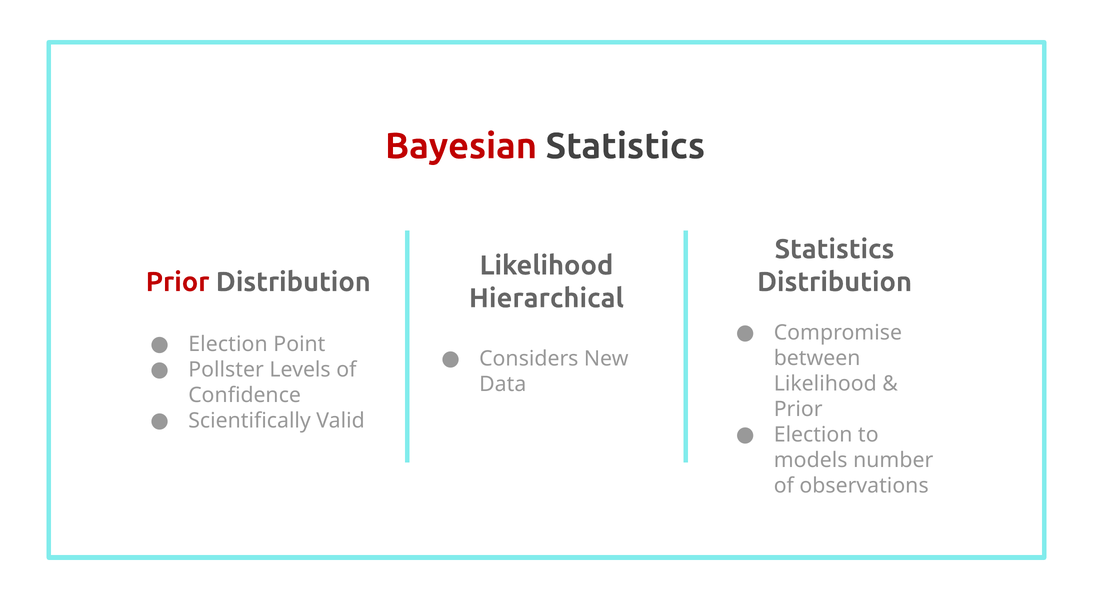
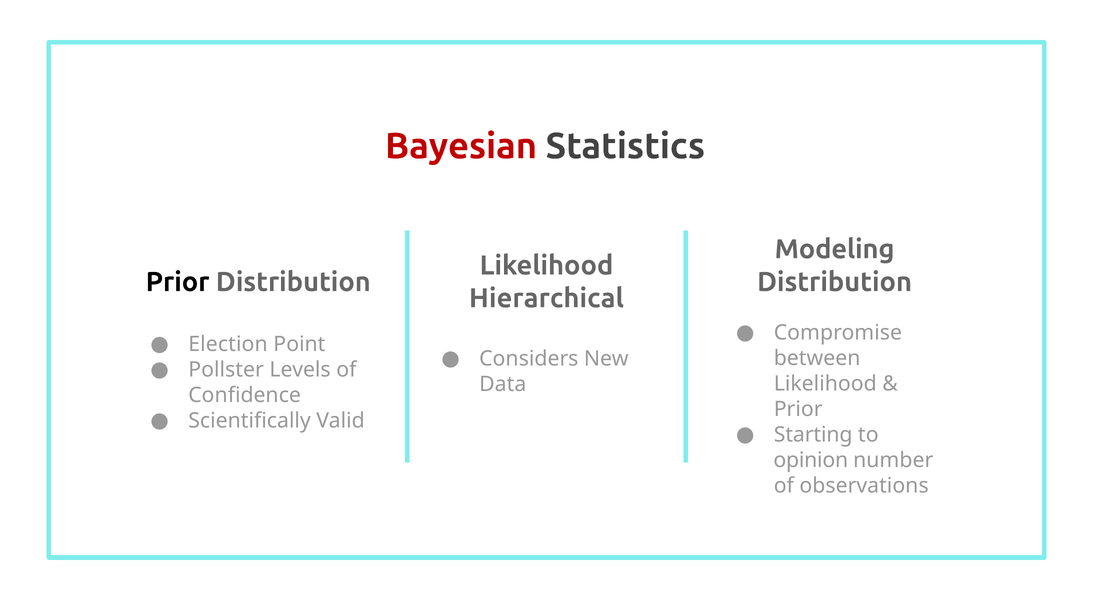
Statistics: Statistics -> Modeling (835, 249)
Prior colour: red -> black (178, 282)
Election: Election -> Starting (813, 435)
models: models -> opinion (811, 460)
